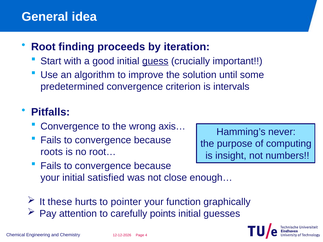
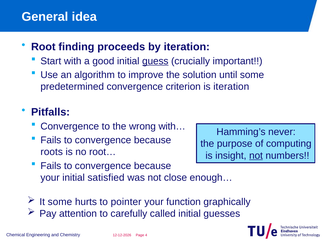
is intervals: intervals -> iteration (231, 87)
axis…: axis… -> with… (172, 126)
not underline: none -> present (256, 156)
It these: these -> some (60, 202)
points: points -> called (163, 214)
